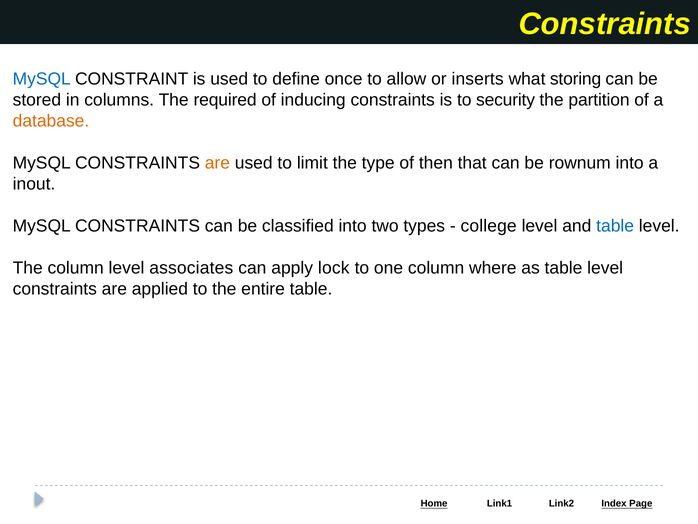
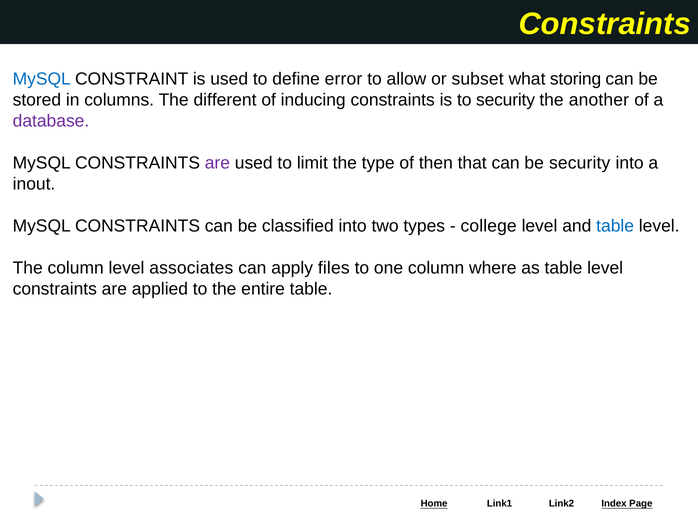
once: once -> error (343, 79)
inserts: inserts -> subset (478, 79)
required: required -> different (225, 100)
partition: partition -> another (599, 100)
database colour: orange -> purple (51, 121)
are colour: orange -> purple (217, 163)
be rownum: rownum -> security (580, 163)
lock: lock -> files (334, 268)
